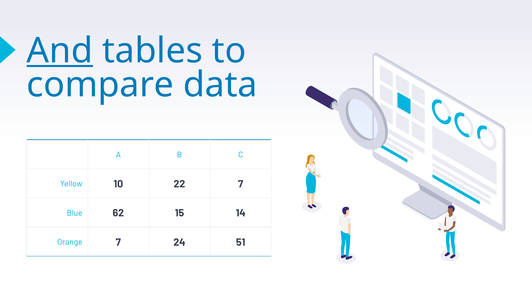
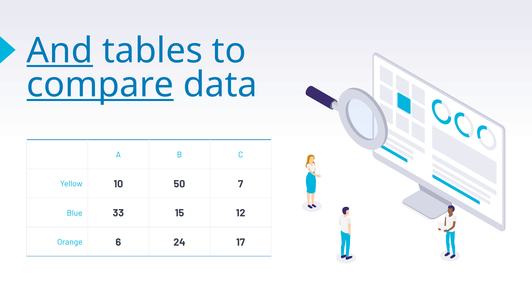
compare underline: none -> present (100, 85)
22: 22 -> 50 (179, 184)
62: 62 -> 33 (118, 213)
14: 14 -> 12 (241, 213)
Orange 7: 7 -> 6 (118, 242)
51: 51 -> 17 (241, 242)
